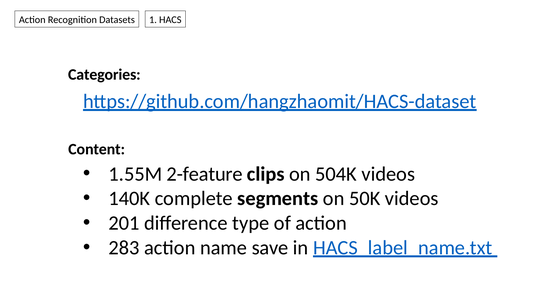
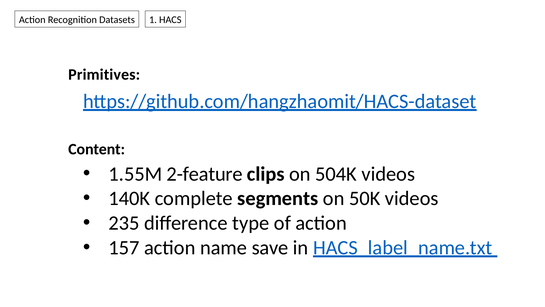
Categories: Categories -> Primitives (104, 75)
201: 201 -> 235 (124, 223)
283: 283 -> 157 (124, 247)
